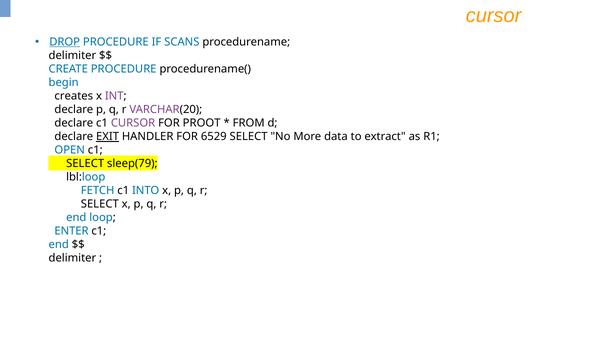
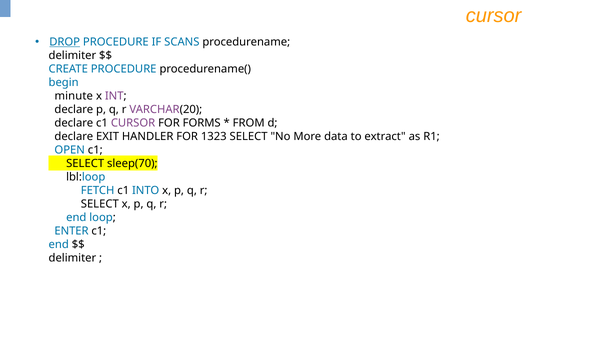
creates: creates -> minute (74, 96)
PROOT: PROOT -> FORMS (202, 123)
EXIT underline: present -> none (108, 137)
6529: 6529 -> 1323 (214, 137)
sleep(79: sleep(79 -> sleep(70 (132, 164)
